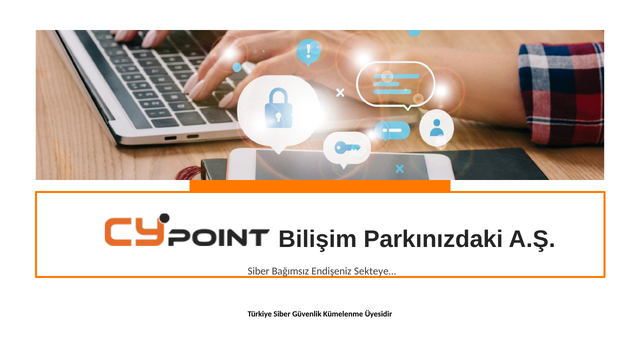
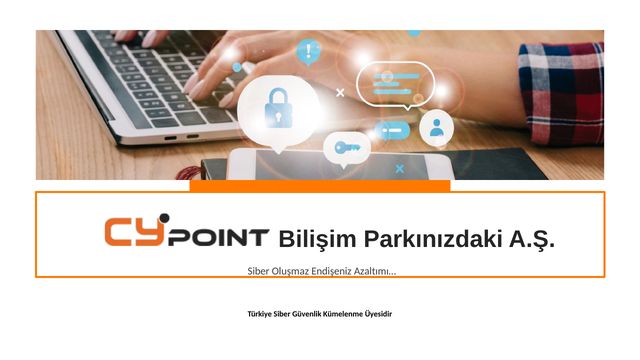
Bağımsız: Bağımsız -> Oluşmaz (290, 271)
Sekteye…: Sekteye… -> Azaltımı… (375, 271)
